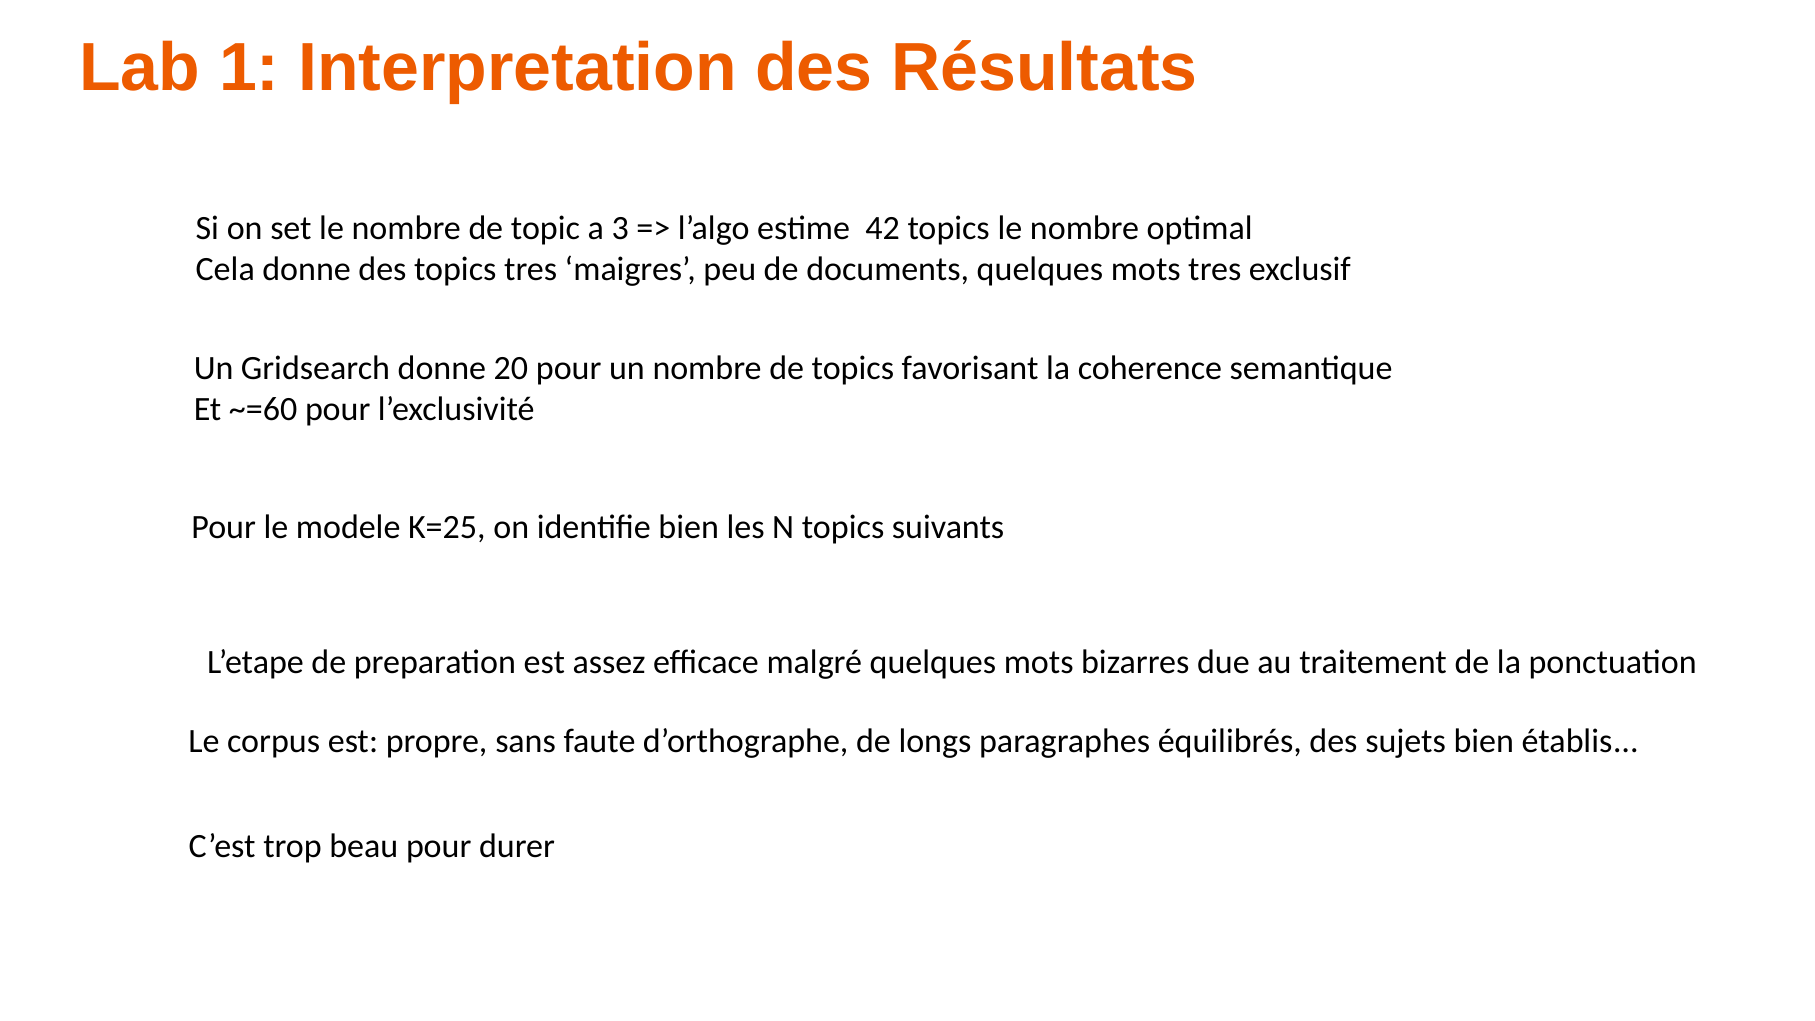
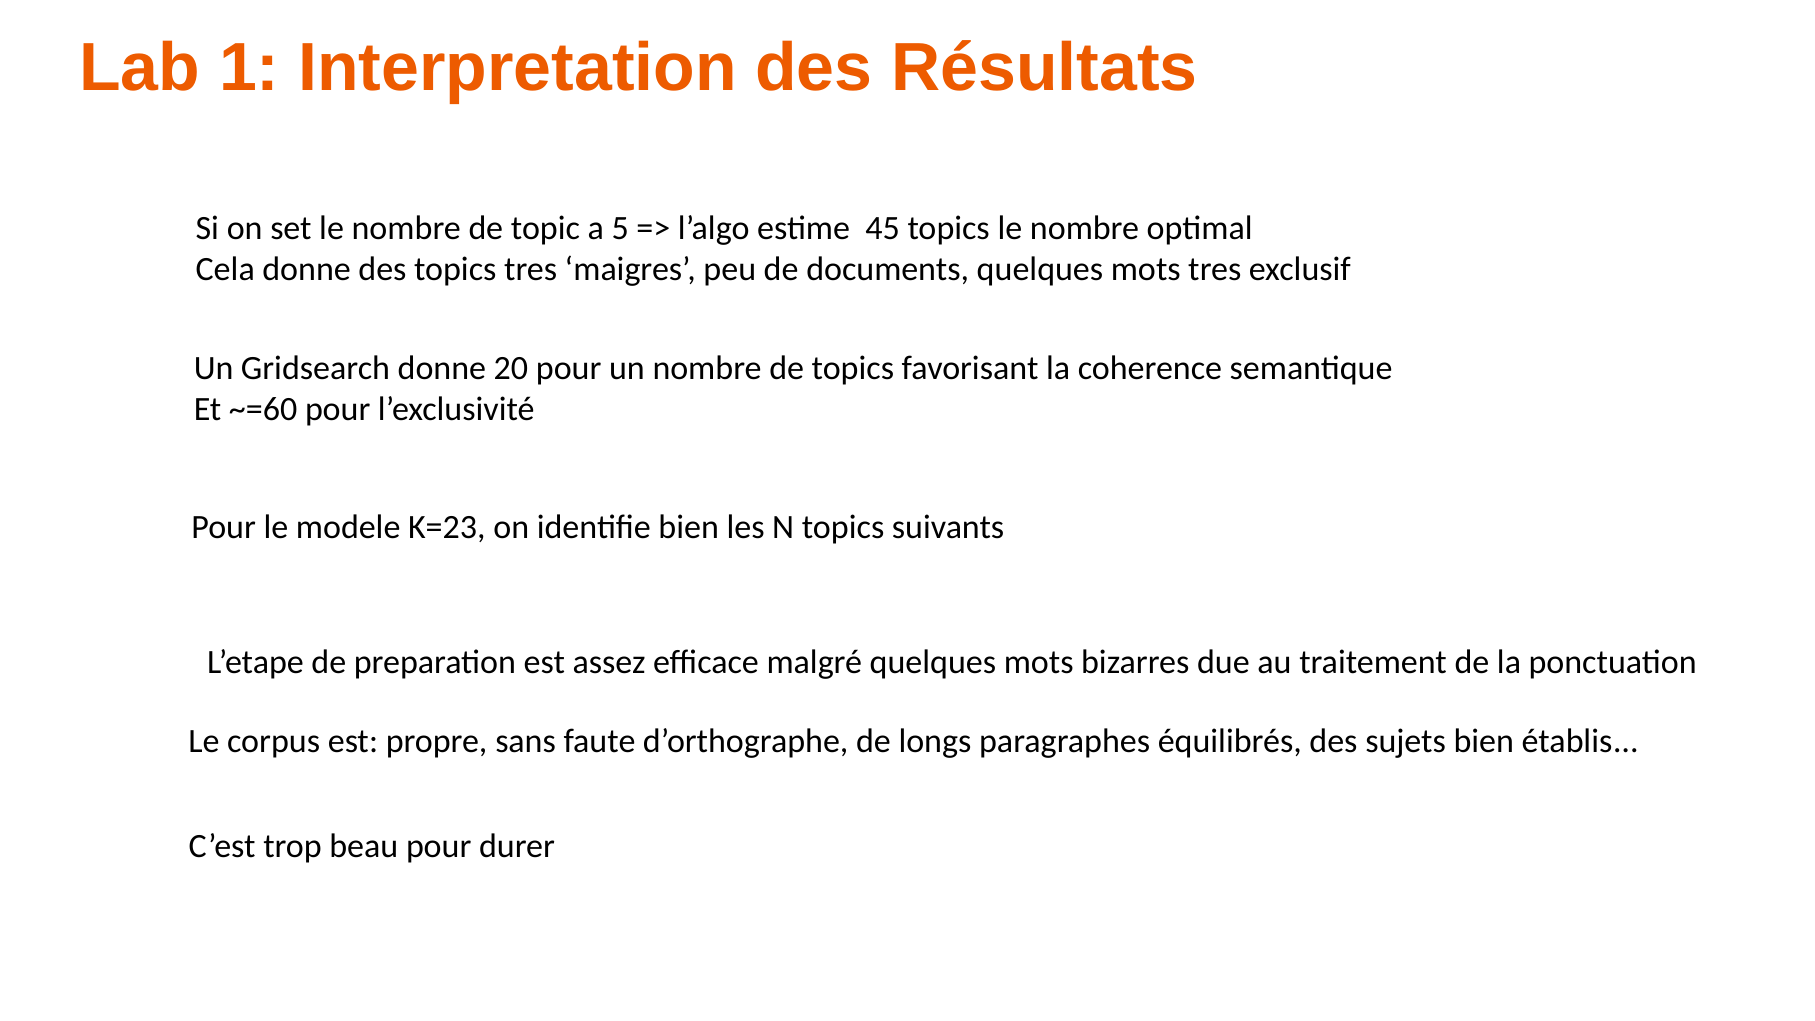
3: 3 -> 5 (620, 229)
42: 42 -> 45 (883, 229)
K=25: K=25 -> K=23 (447, 527)
